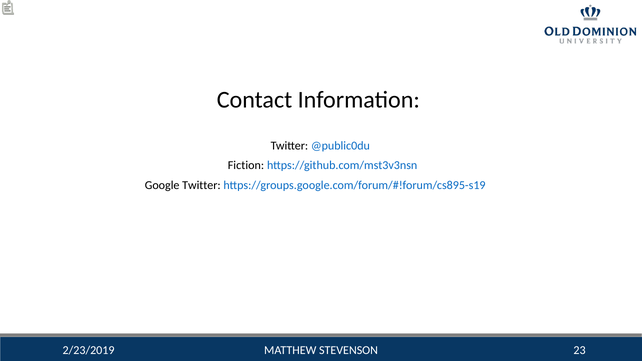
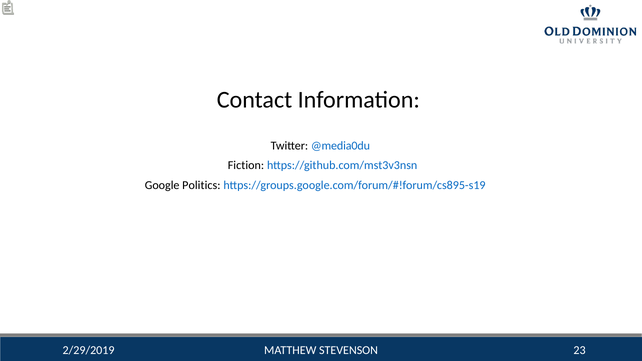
@public0du: @public0du -> @media0du (340, 146)
Google Twitter: Twitter -> Politics (201, 185)
2/23/2019: 2/23/2019 -> 2/29/2019 (89, 351)
